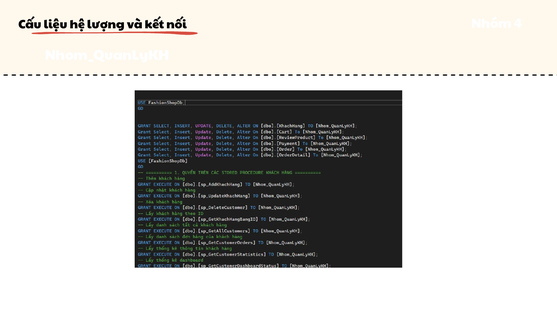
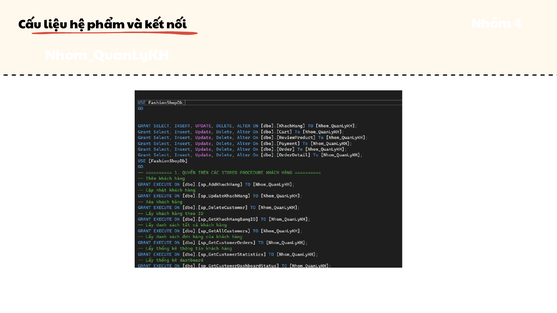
lượng: lượng -> phẩm (106, 24)
